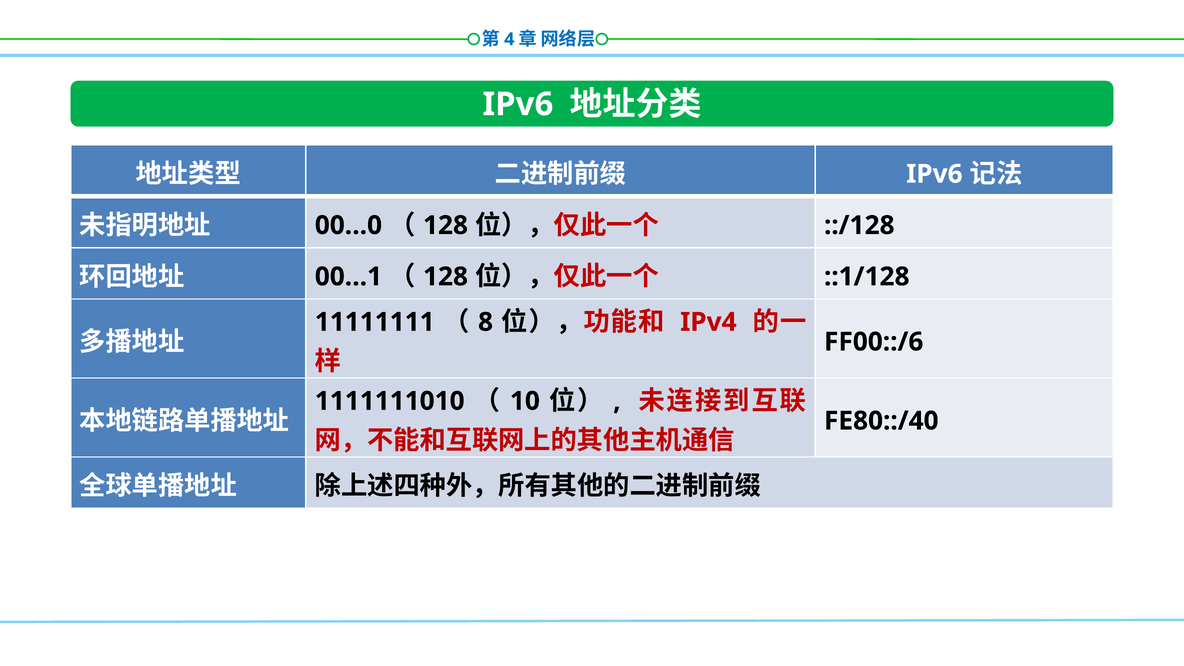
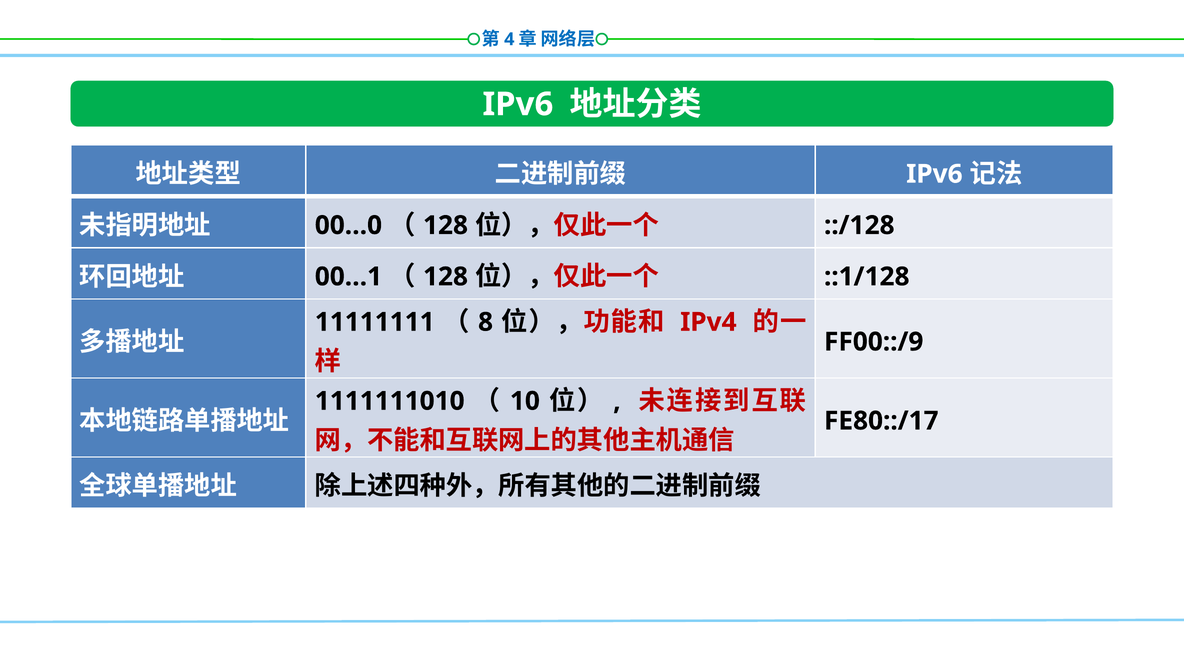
FF00::/6: FF00::/6 -> FF00::/9 (874, 342)
FE80::/40: FE80::/40 -> FE80::/17 (881, 421)
